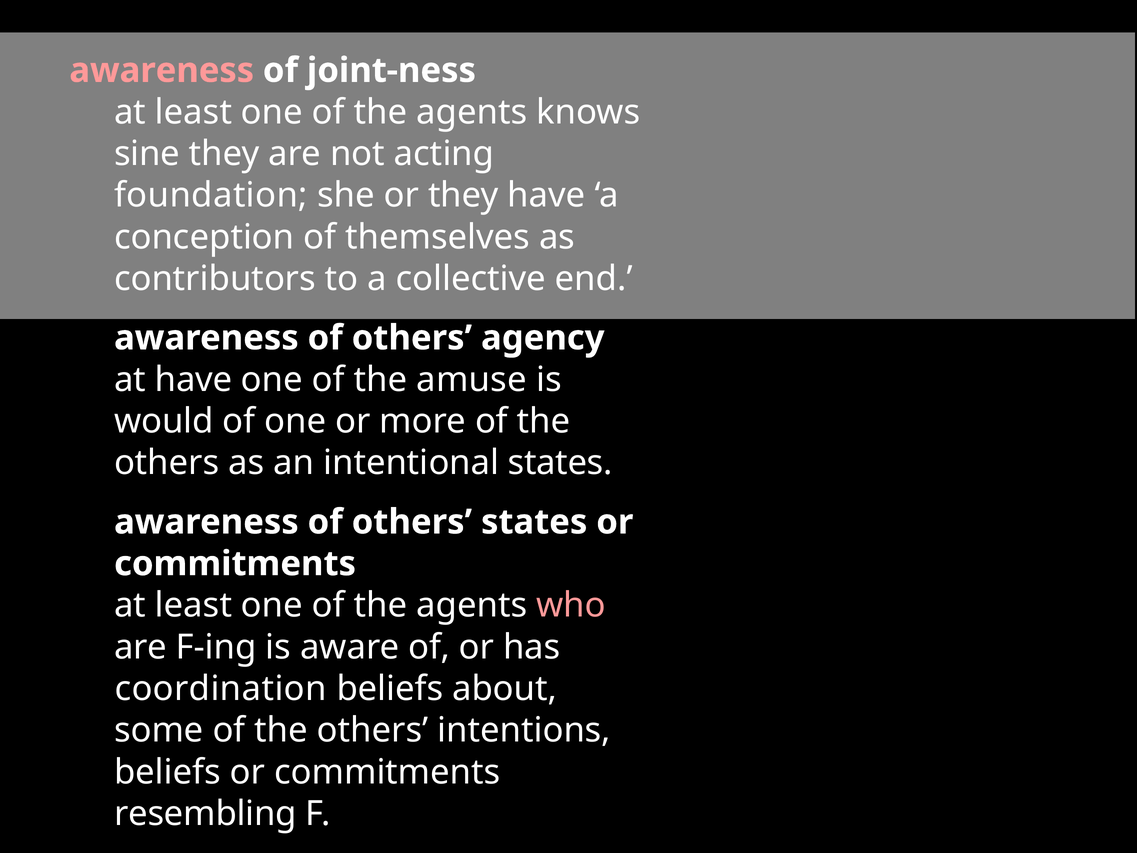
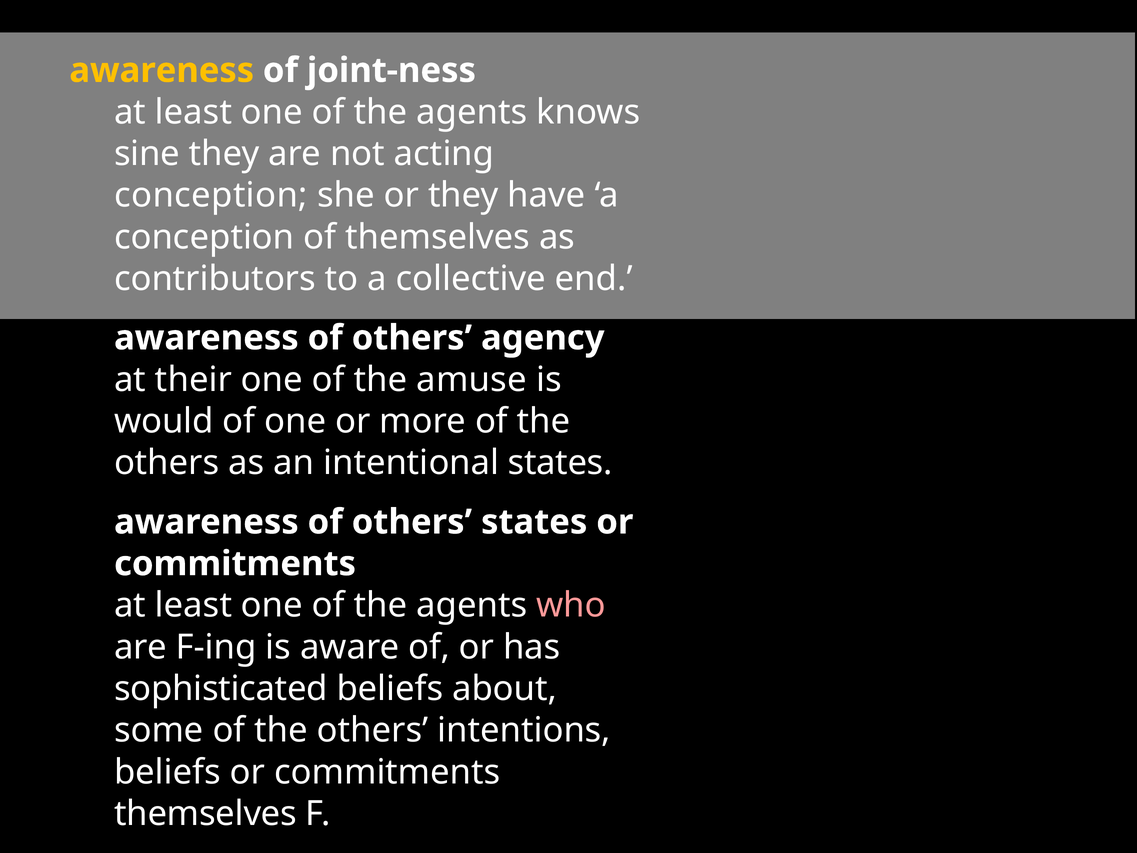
awareness colour: pink -> yellow (162, 70)
foundation: foundation -> conception (211, 195)
at have: have -> their (193, 380)
coordination: coordination -> sophisticated (221, 689)
resembling: resembling -> themselves (205, 814)
